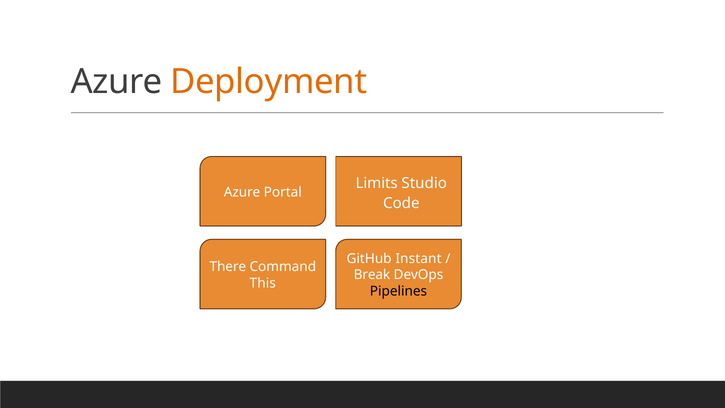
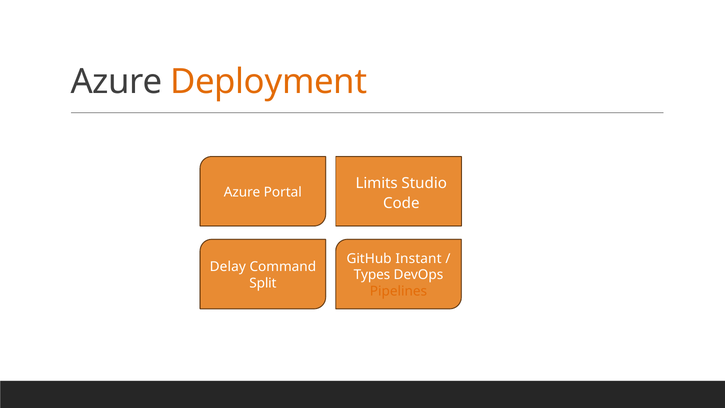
There: There -> Delay (228, 267)
Break: Break -> Types (372, 275)
This: This -> Split (263, 283)
Pipelines colour: black -> orange (398, 291)
